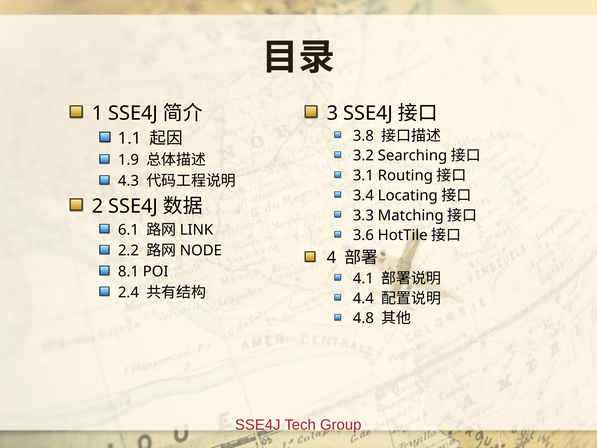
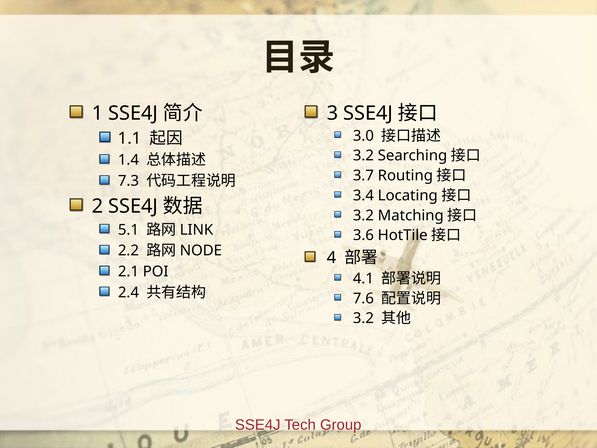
3.8: 3.8 -> 3.0 (363, 136)
1.9: 1.9 -> 1.4 (128, 160)
3.1: 3.1 -> 3.7 (363, 176)
4.3: 4.3 -> 7.3 (128, 181)
3.3: 3.3 -> 3.2 (363, 215)
6.1: 6.1 -> 5.1 (128, 230)
8.1: 8.1 -> 2.1 (128, 271)
4.4: 4.4 -> 7.6 (363, 298)
4.8: 4.8 -> 3.2 (363, 318)
